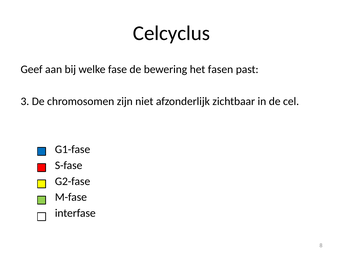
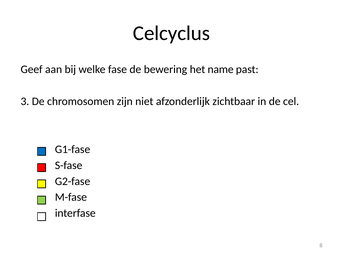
fasen: fasen -> name (221, 69)
